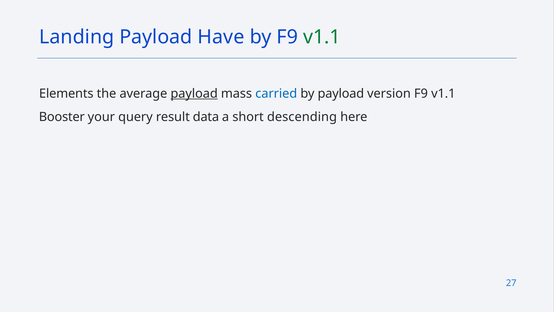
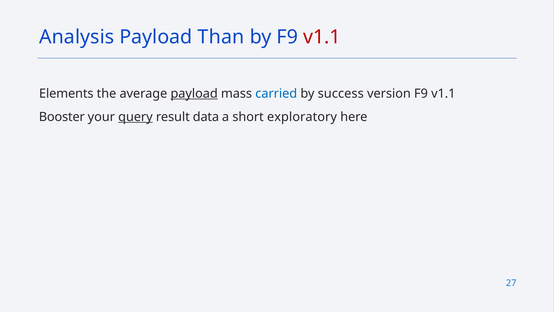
Landing: Landing -> Analysis (77, 37)
Have: Have -> Than (221, 37)
v1.1 colour: green -> red (322, 37)
by payload: payload -> success (341, 93)
query underline: none -> present (135, 117)
descending: descending -> exploratory (302, 117)
